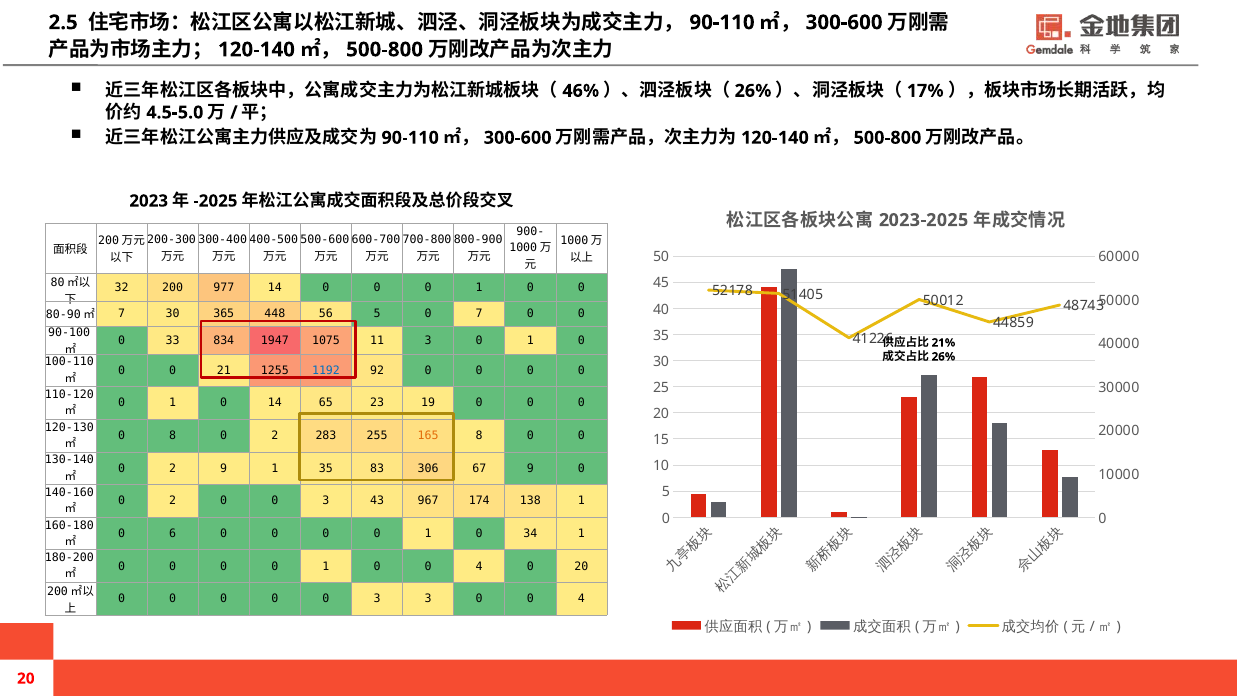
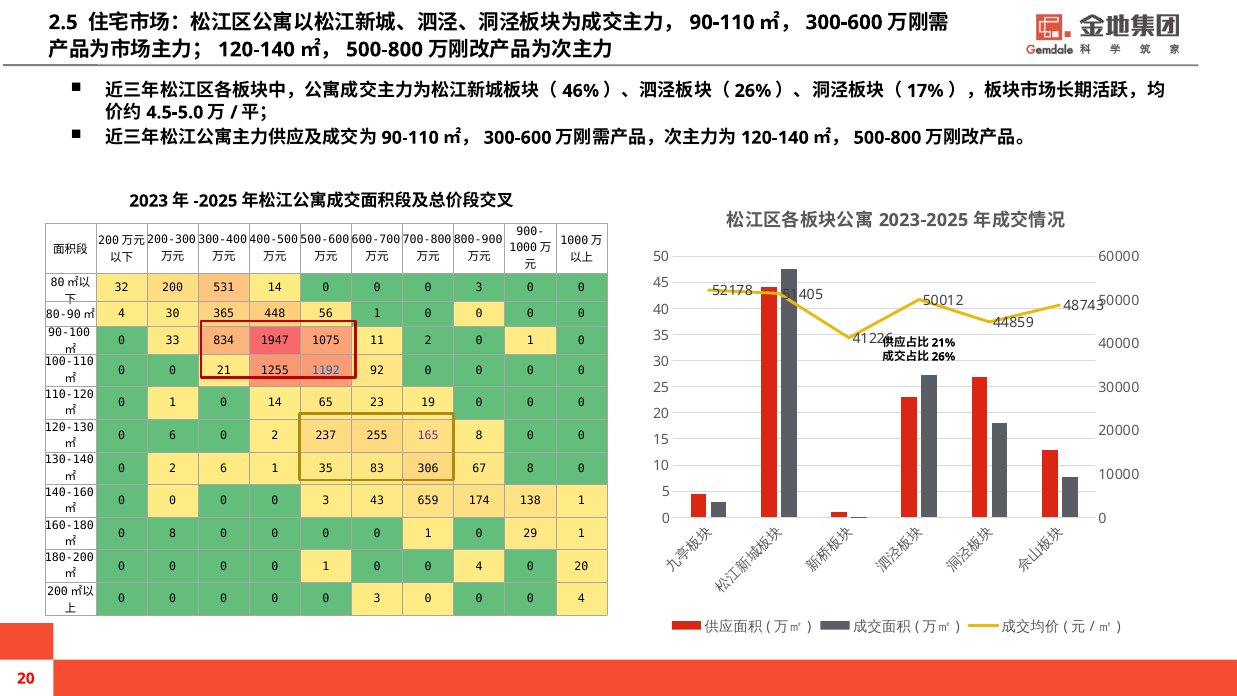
977: 977 -> 531 (224, 287)
1: 1 -> 3 (479, 287)
80-90㎡ 7: 7 -> 4 (122, 314)
56 5: 5 -> 1 (377, 314)
7: 7 -> 0 (479, 314)
11 3: 3 -> 2 (428, 340)
0 8: 8 -> 6 (173, 436)
283: 283 -> 237 (326, 436)
165 colour: orange -> purple (428, 436)
2 9: 9 -> 6 (224, 468)
67 9: 9 -> 8 (530, 468)
2: 2 -> 0 (173, 501)
967: 967 -> 659 (428, 501)
0 6: 6 -> 8 (173, 533)
34: 34 -> 29 (530, 533)
3: 3 -> 0 (428, 599)
